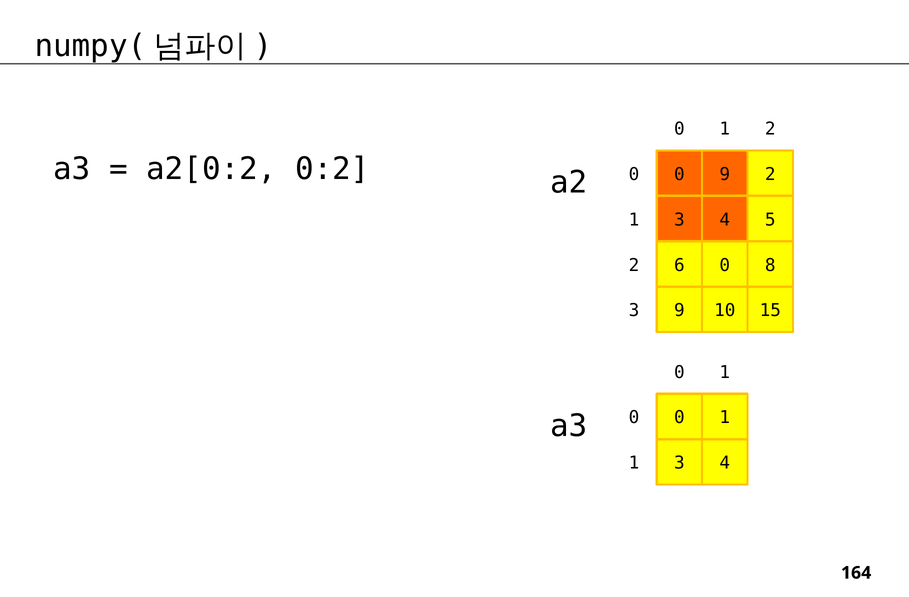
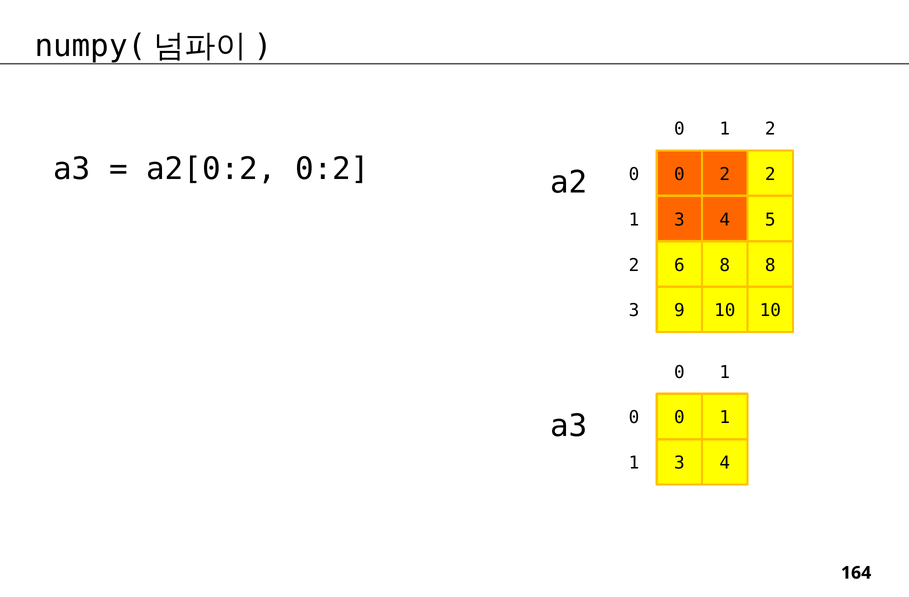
0 9: 9 -> 2 (725, 174)
6 0: 0 -> 8 (725, 265)
3 15: 15 -> 10 (770, 311)
